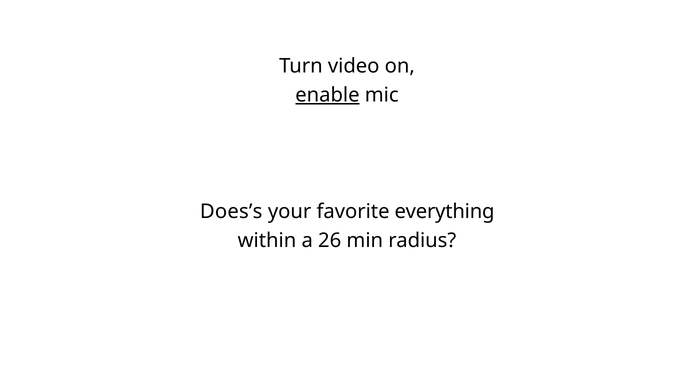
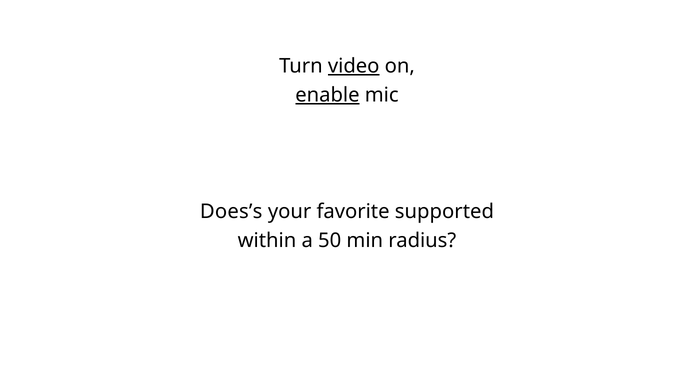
video underline: none -> present (354, 66)
everything: everything -> supported (444, 212)
26: 26 -> 50 (330, 241)
